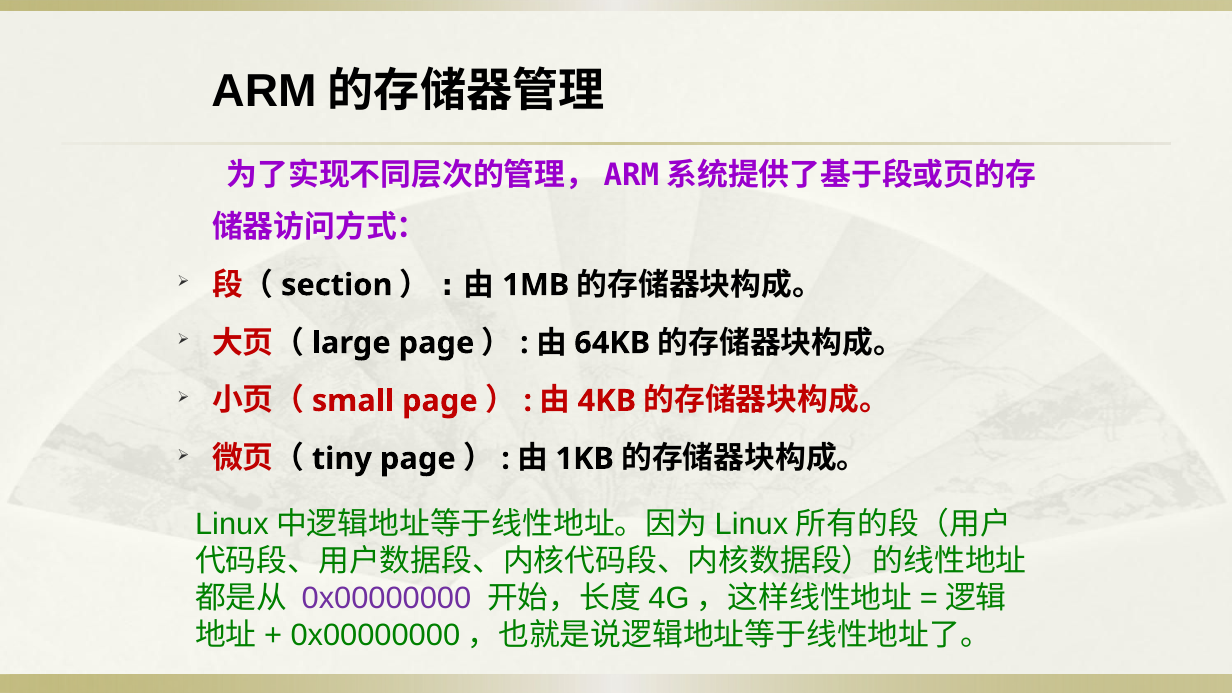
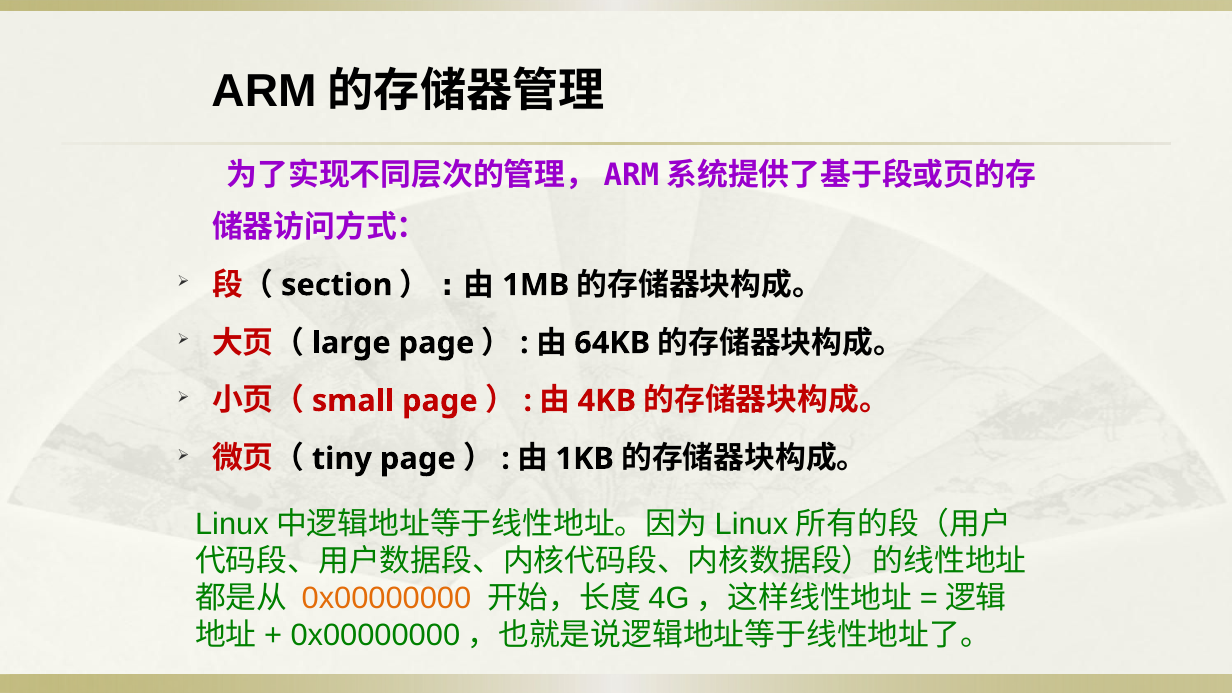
0x00000000 colour: purple -> orange (386, 598)
